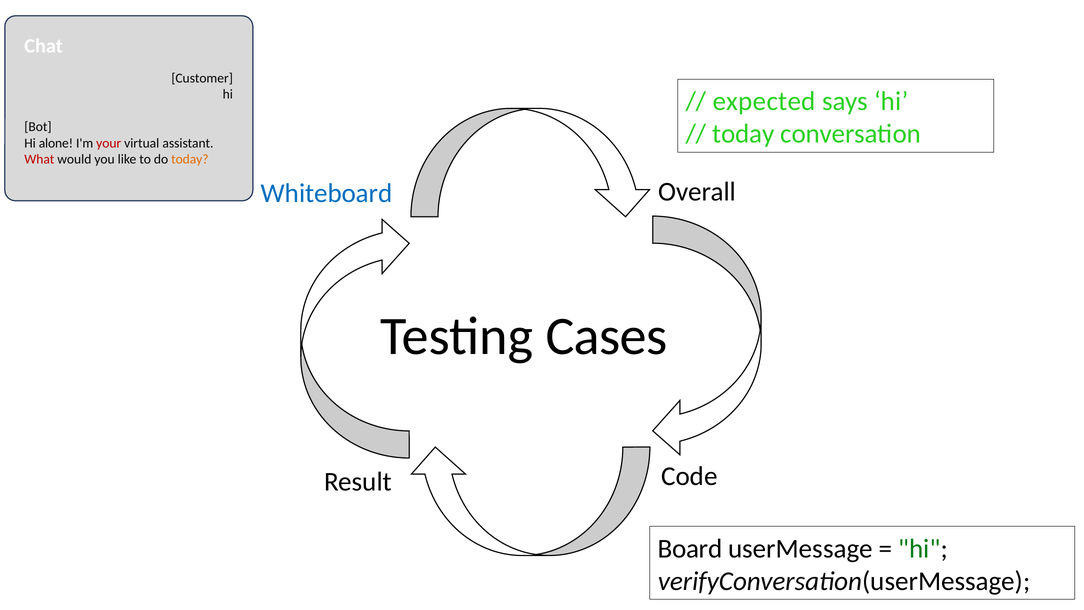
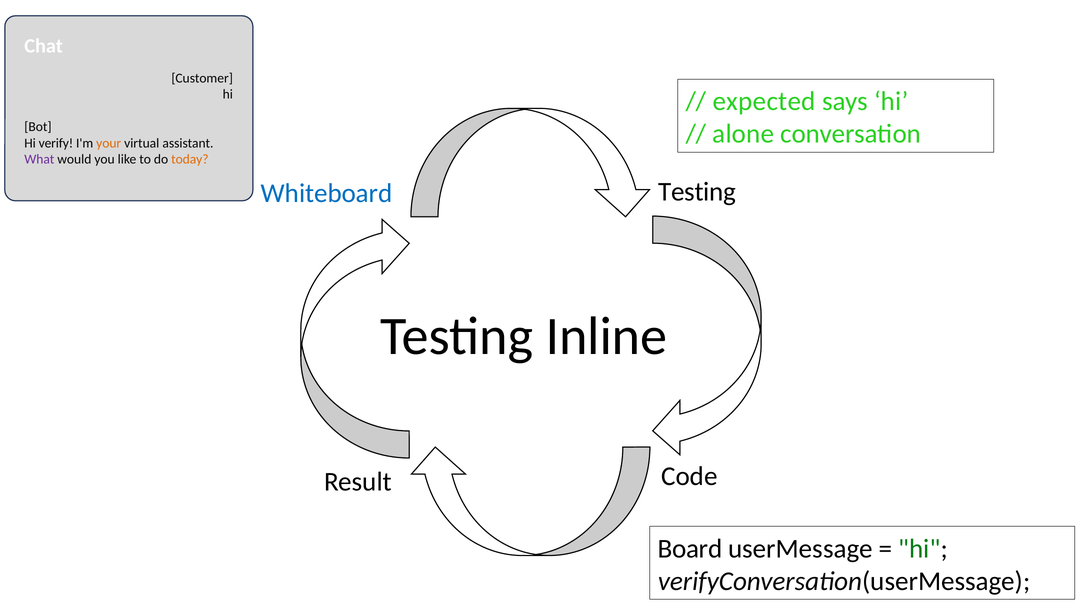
today: today -> alone (743, 134)
alone: alone -> verify (56, 143)
your colour: red -> orange (109, 143)
What colour: red -> purple (39, 159)
Overall: Overall -> Testing (697, 192)
Cases: Cases -> Inline (606, 336)
